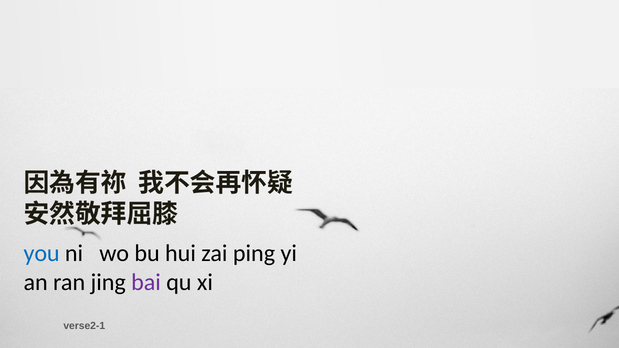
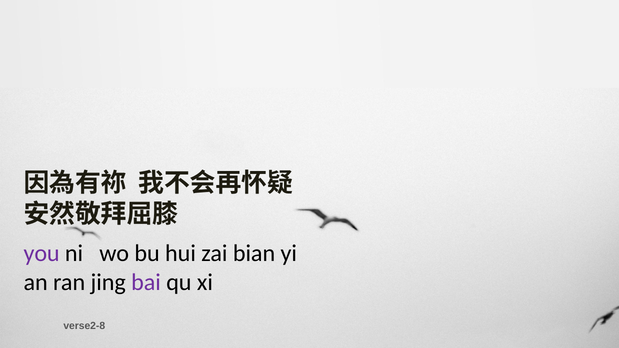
you colour: blue -> purple (42, 253)
ping: ping -> bian (254, 253)
verse2-1: verse2-1 -> verse2-8 (84, 326)
